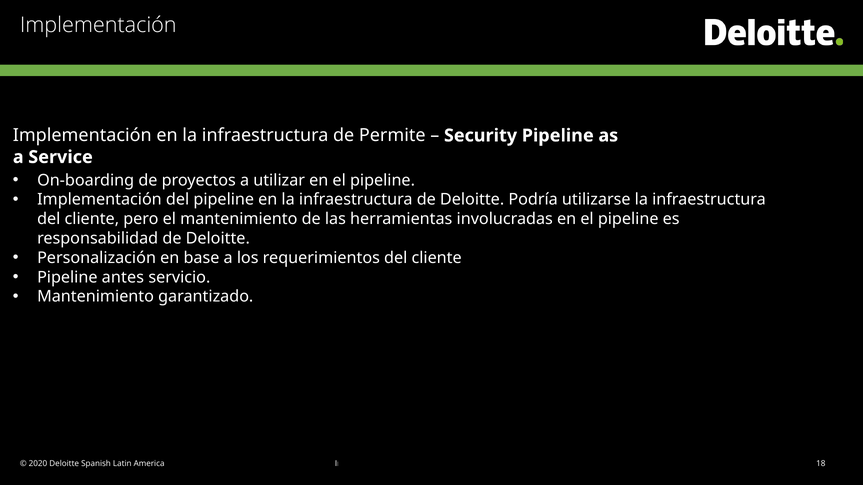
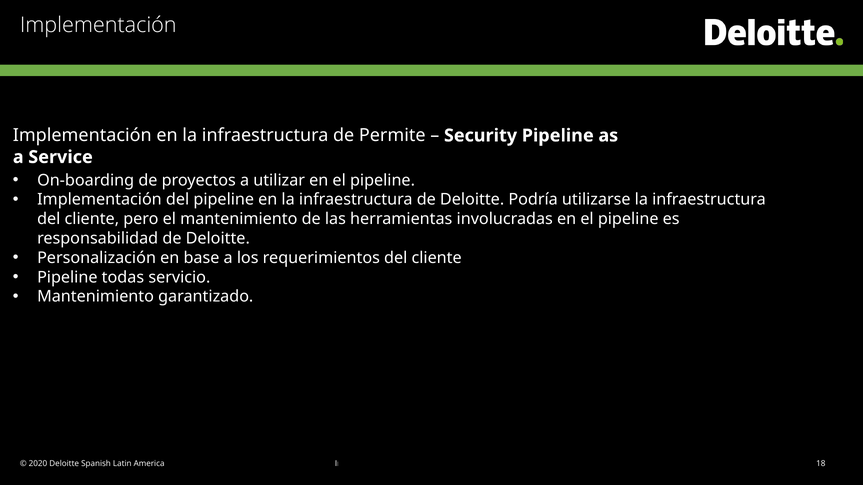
antes: antes -> todas (123, 278)
